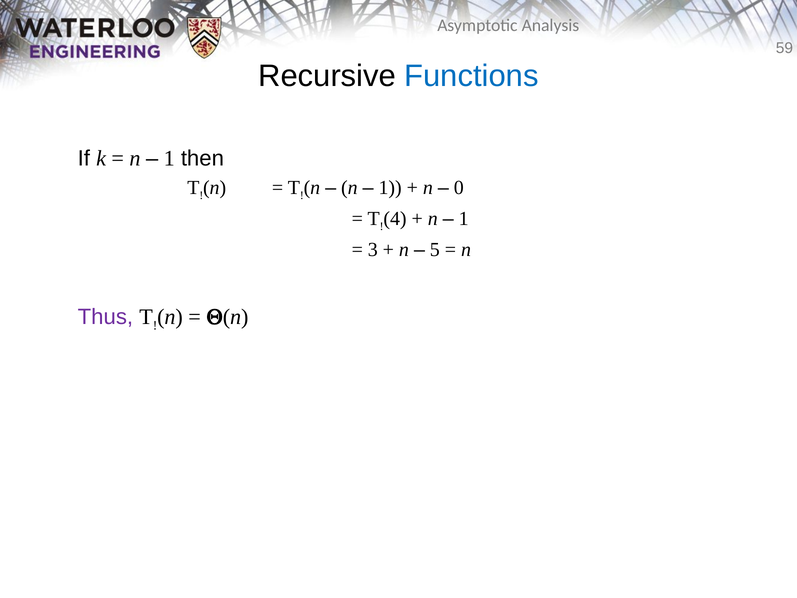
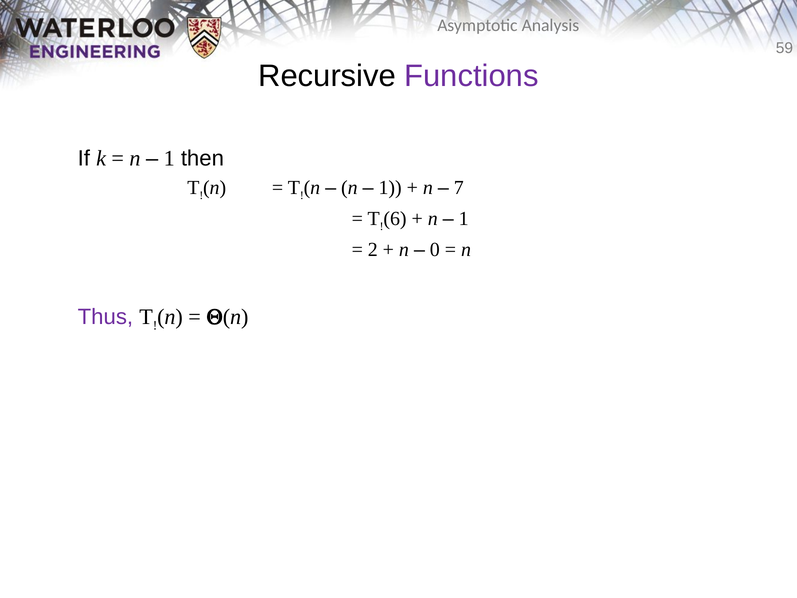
Functions colour: blue -> purple (471, 76)
0: 0 -> 7 (459, 187)
4: 4 -> 6 (395, 219)
3: 3 -> 2 (373, 250)
5: 5 -> 0 (435, 250)
